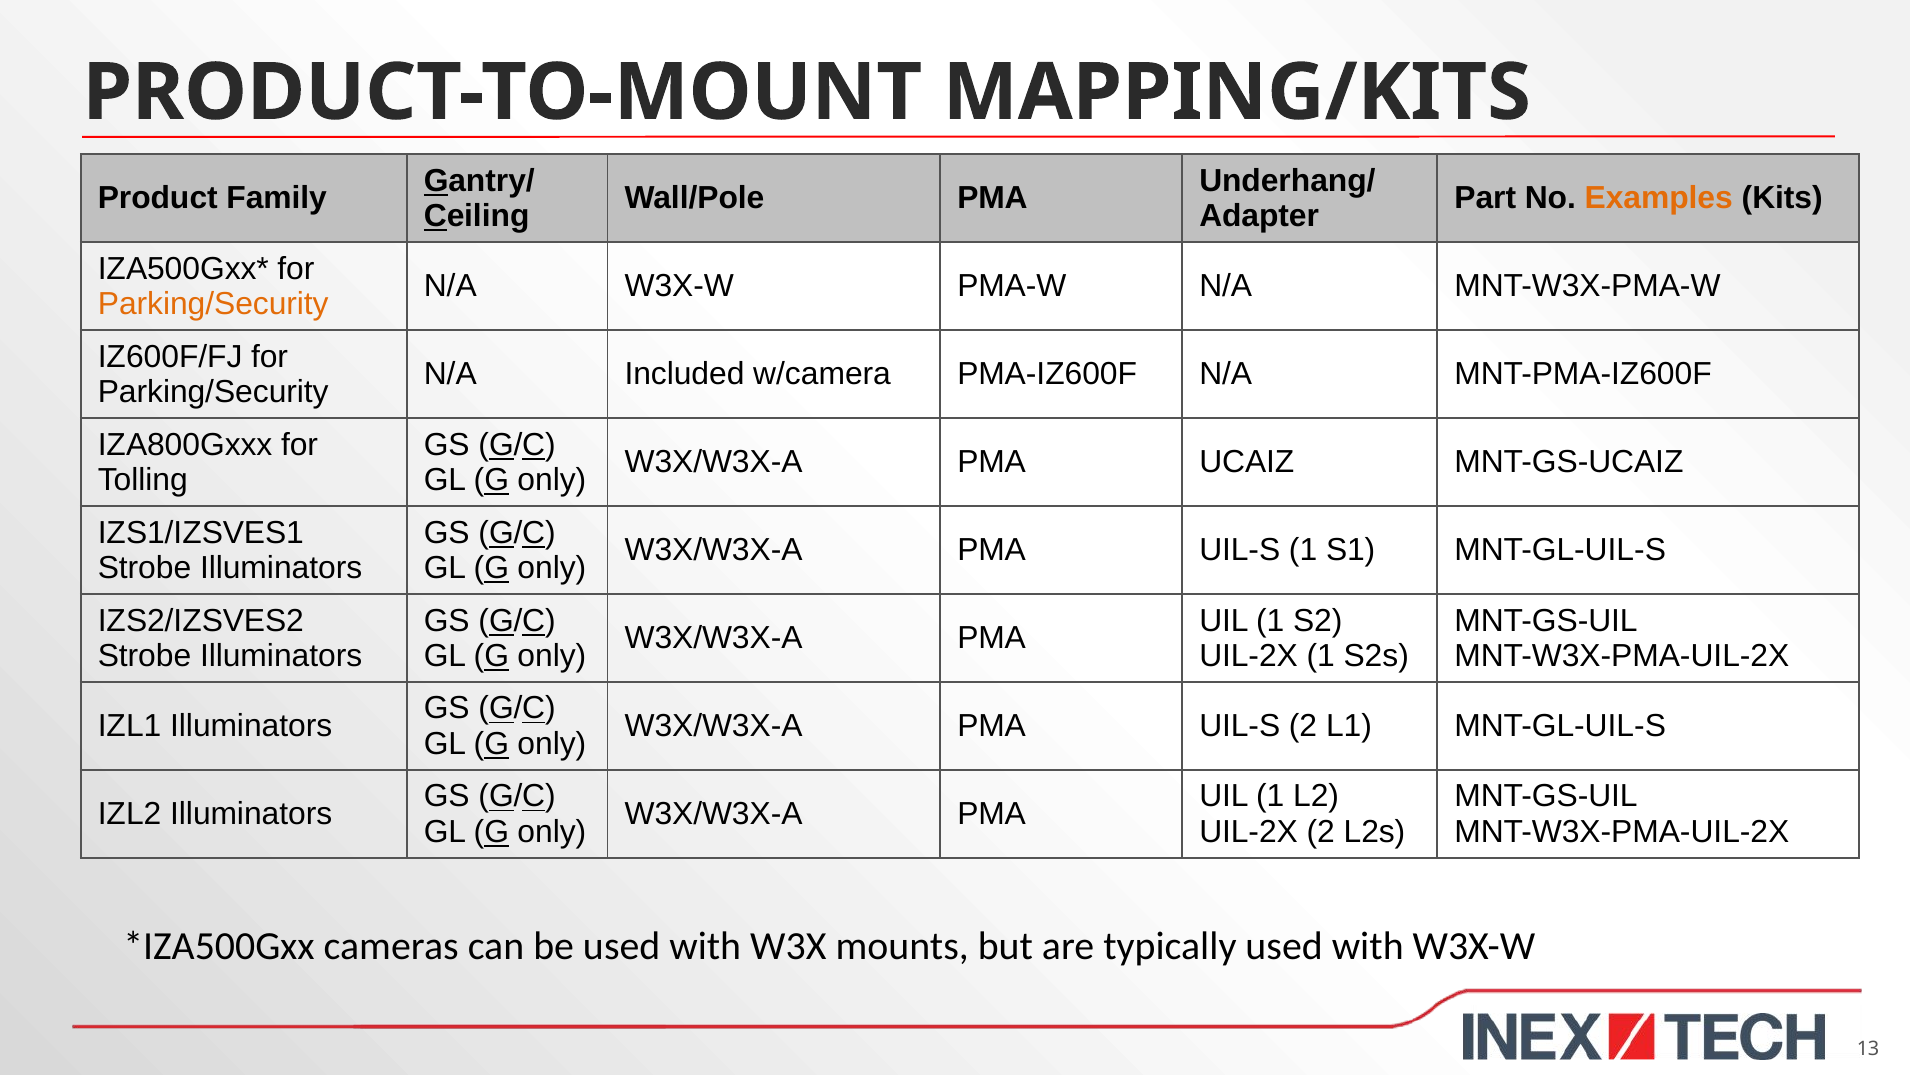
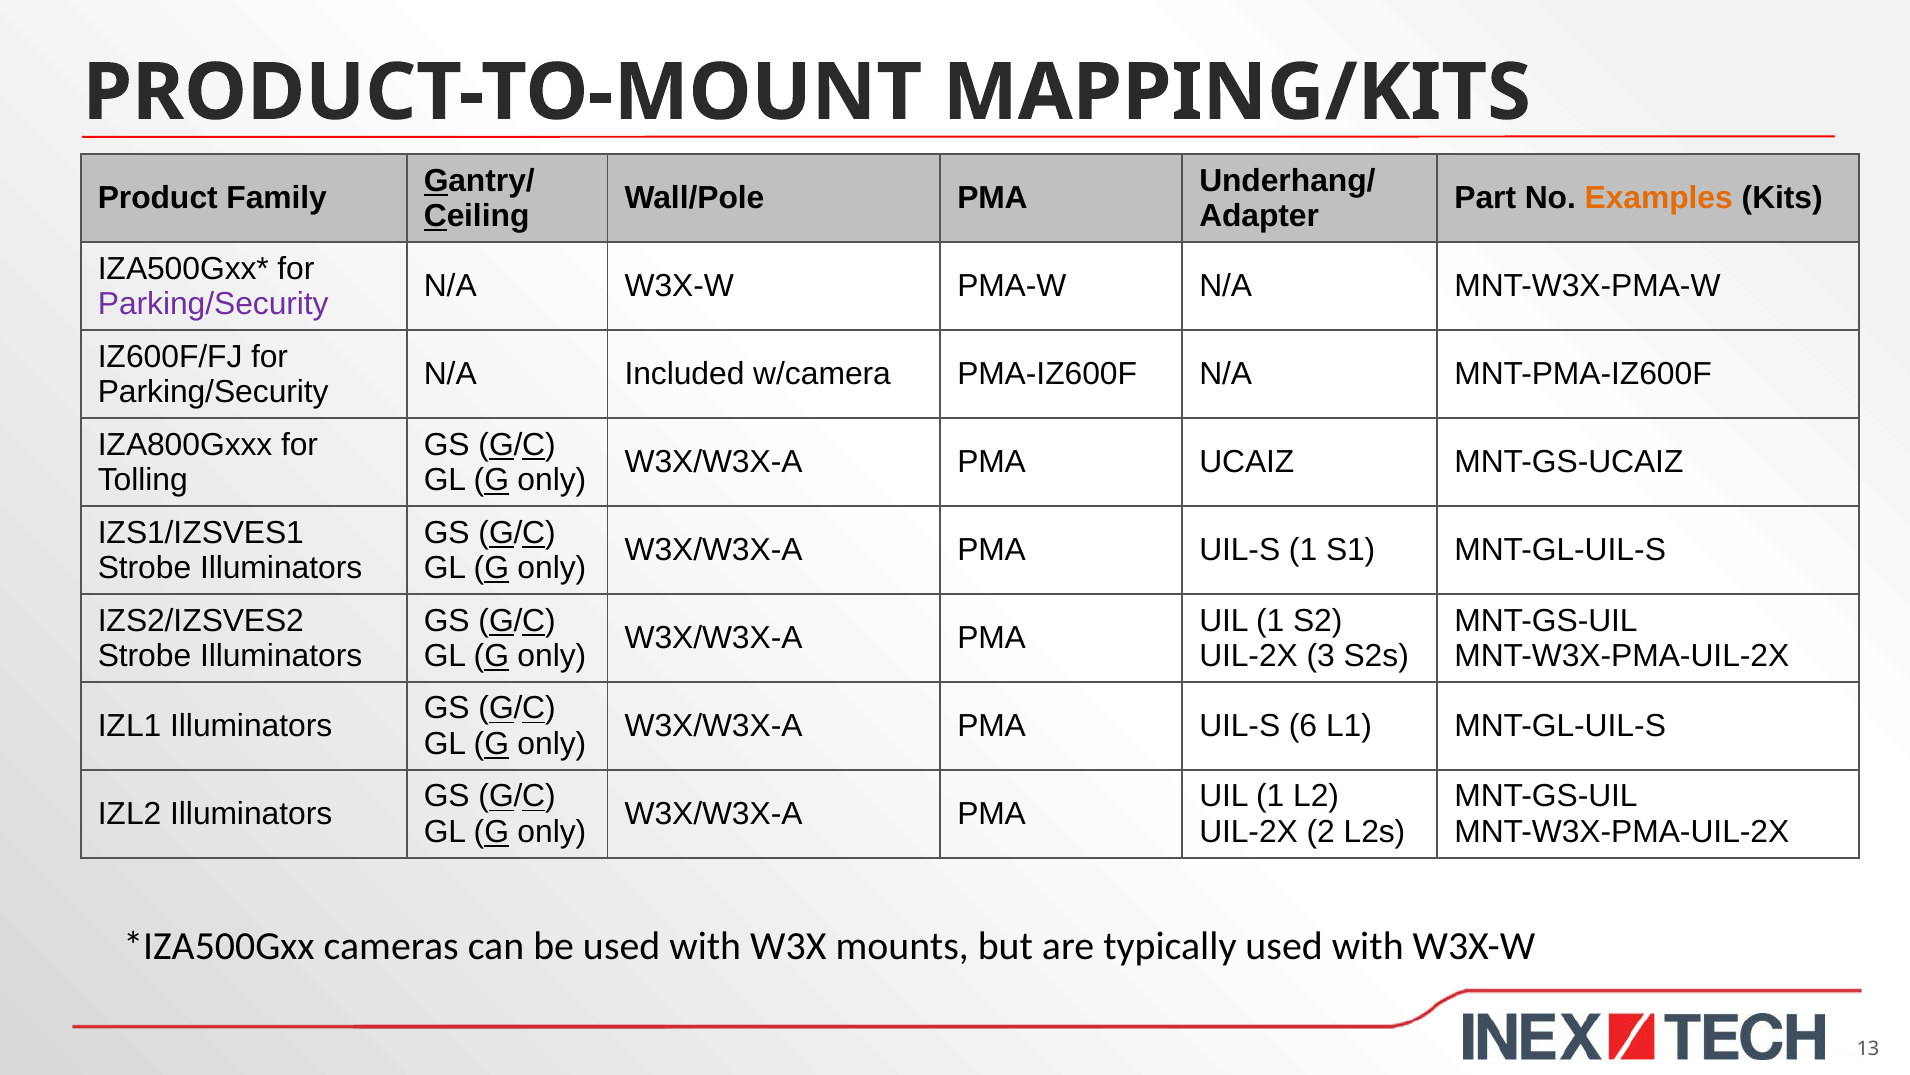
Parking/Security colour: orange -> purple (213, 304)
UIL-2X 1: 1 -> 3 (1321, 655)
UIL-S 2: 2 -> 6 (1303, 726)
